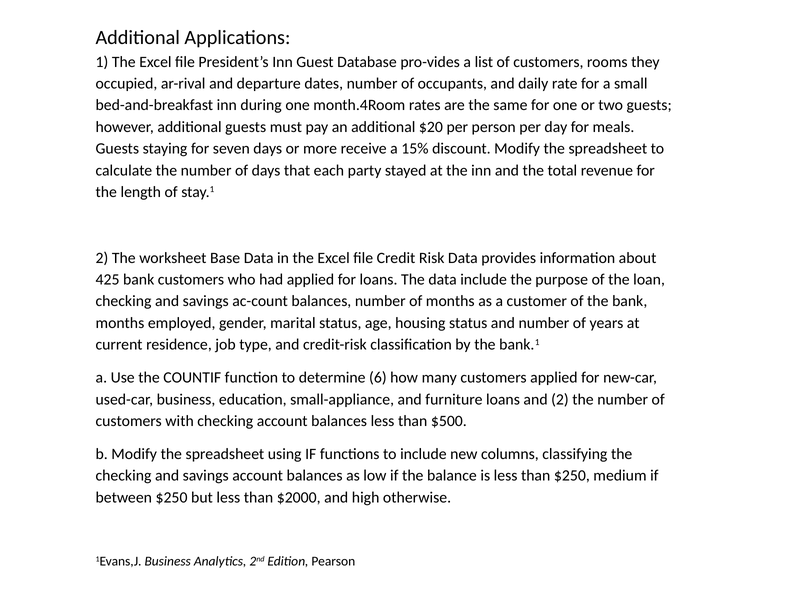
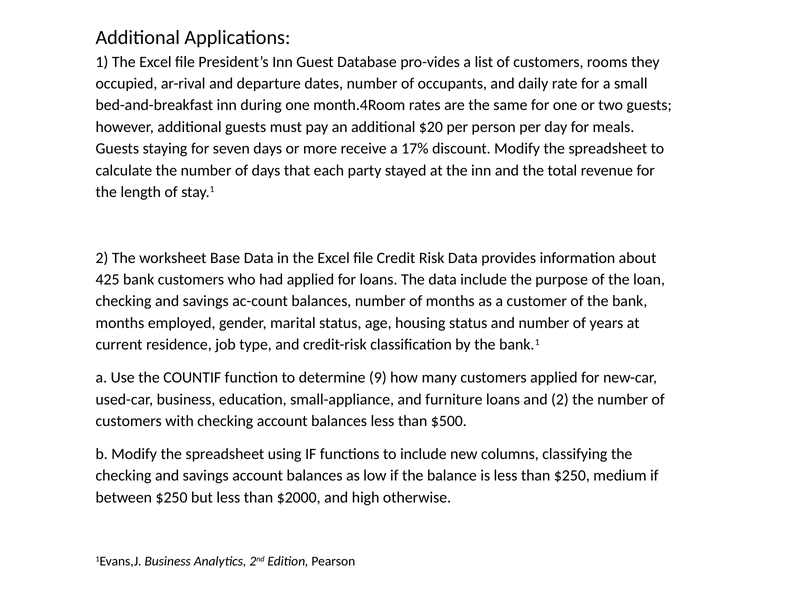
15%: 15% -> 17% (415, 149)
6: 6 -> 9 (378, 377)
